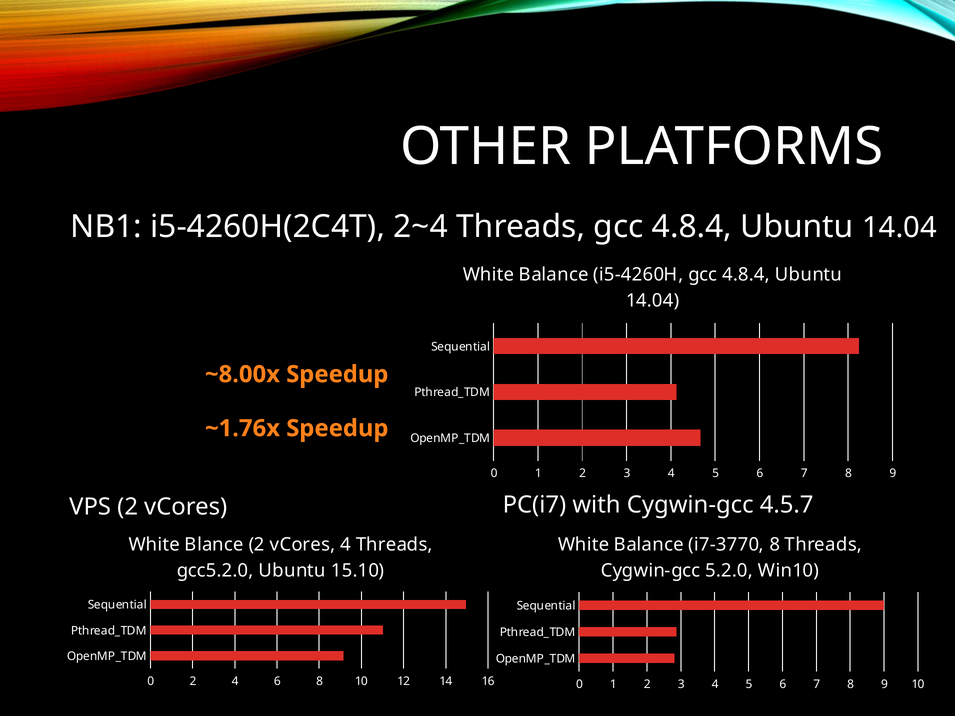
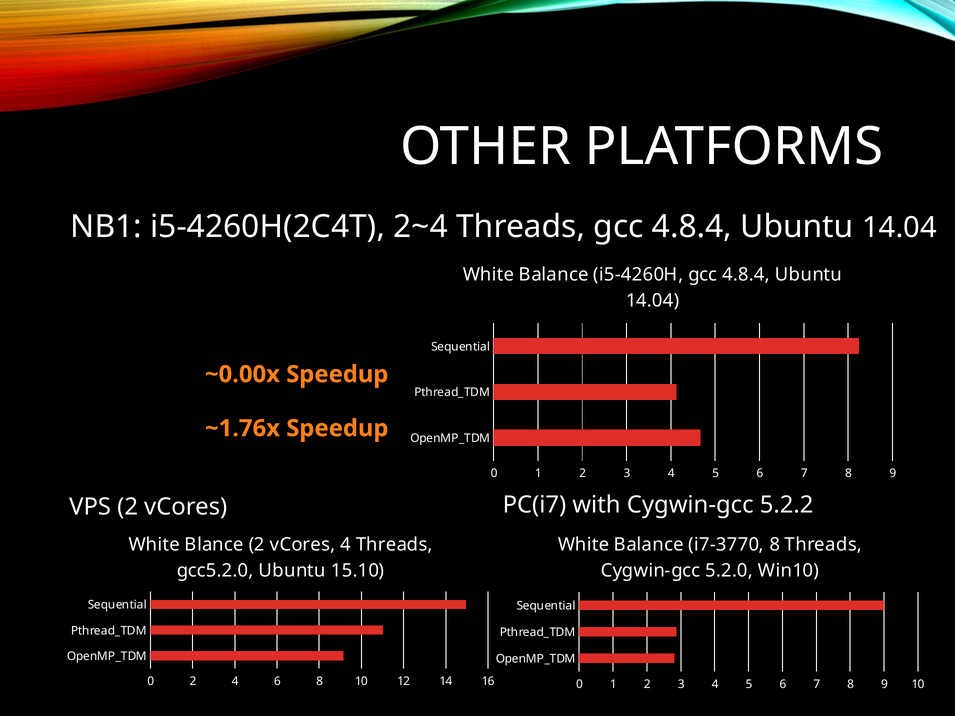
~8.00x: ~8.00x -> ~0.00x (242, 374)
4.5.7: 4.5.7 -> 5.2.2 (787, 505)
